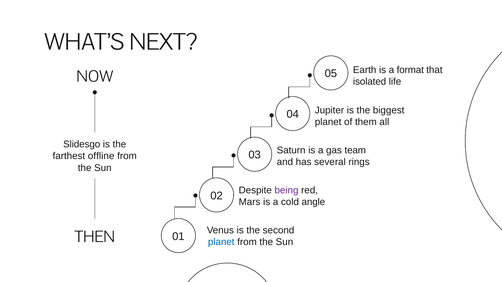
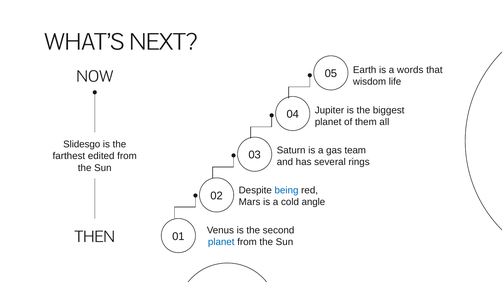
format: format -> words (410, 70)
isolated: isolated -> wisdom (370, 82)
offline: offline -> edited (101, 156)
being colour: purple -> blue (286, 191)
